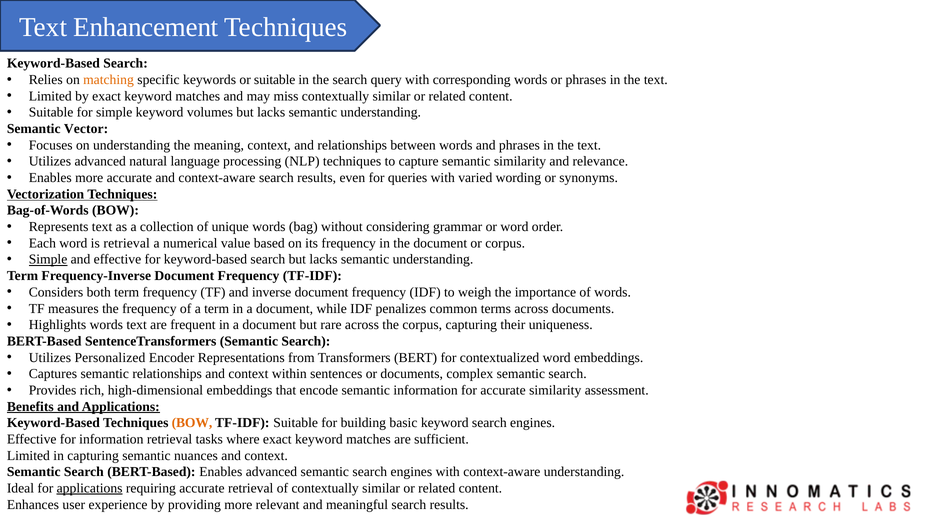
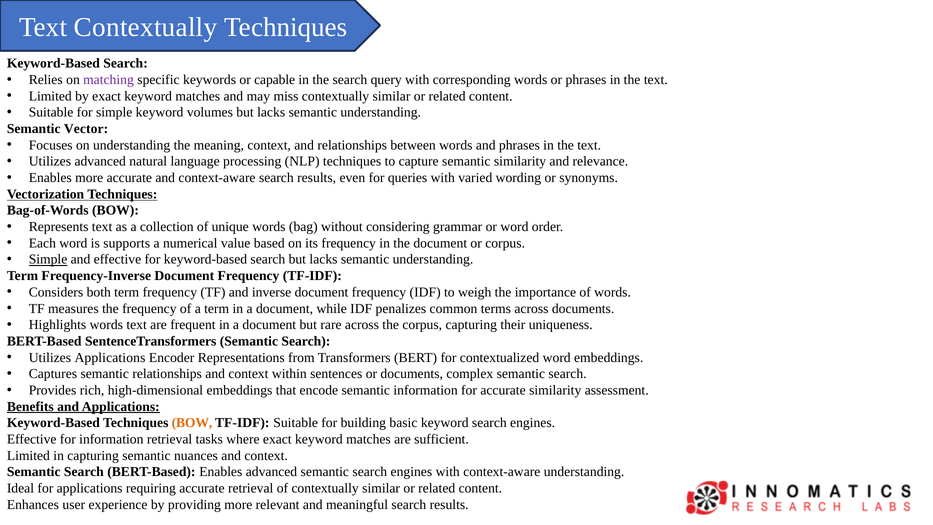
Text Enhancement: Enhancement -> Contextually (146, 27)
matching colour: orange -> purple (108, 80)
or suitable: suitable -> capable (275, 80)
is retrieval: retrieval -> supports (127, 243)
Utilizes Personalized: Personalized -> Applications (110, 357)
applications underline: present -> none (90, 488)
